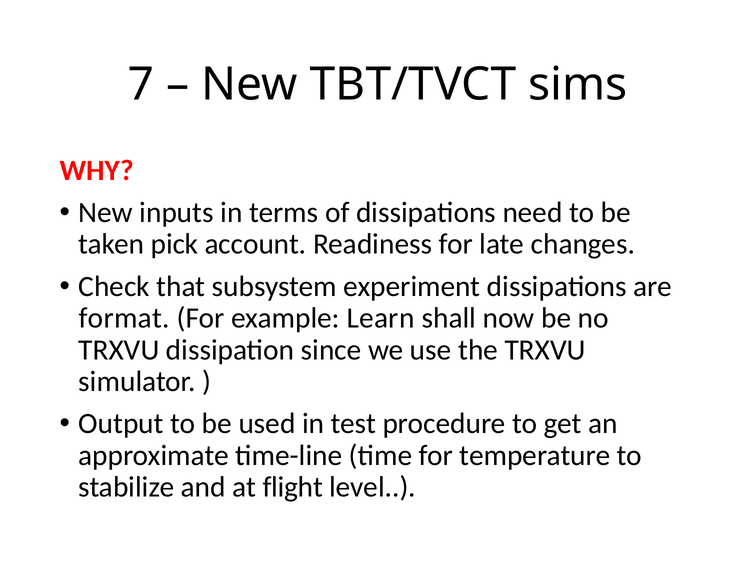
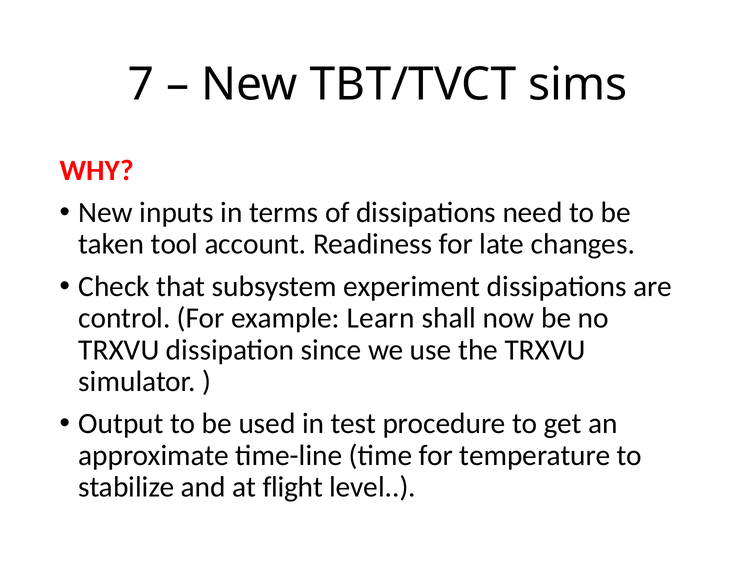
pick: pick -> tool (175, 244)
format: format -> control (124, 318)
